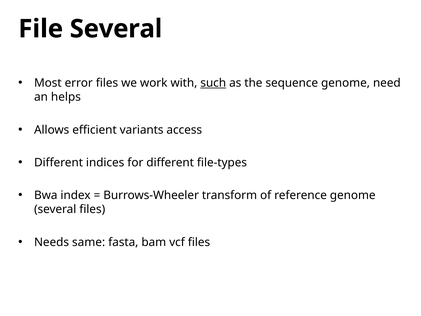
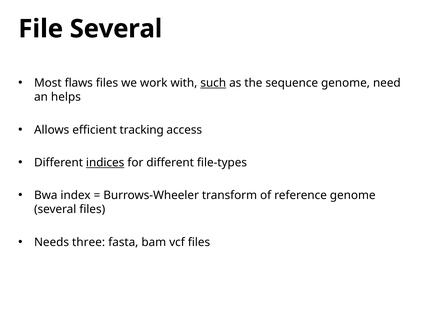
error: error -> flaws (79, 83)
variants: variants -> tracking (142, 130)
indices underline: none -> present (105, 162)
same: same -> three (89, 242)
